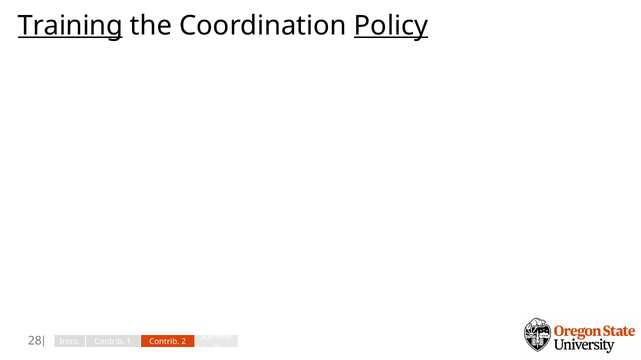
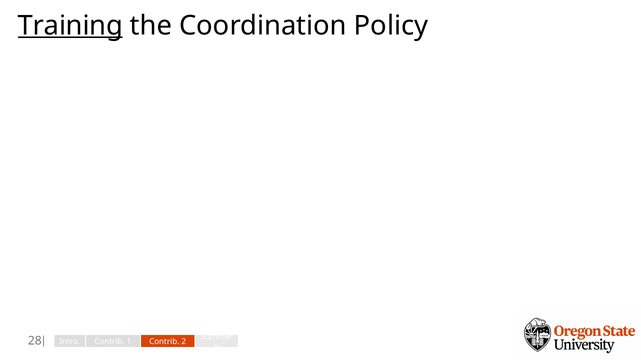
Policy underline: present -> none (391, 26)
